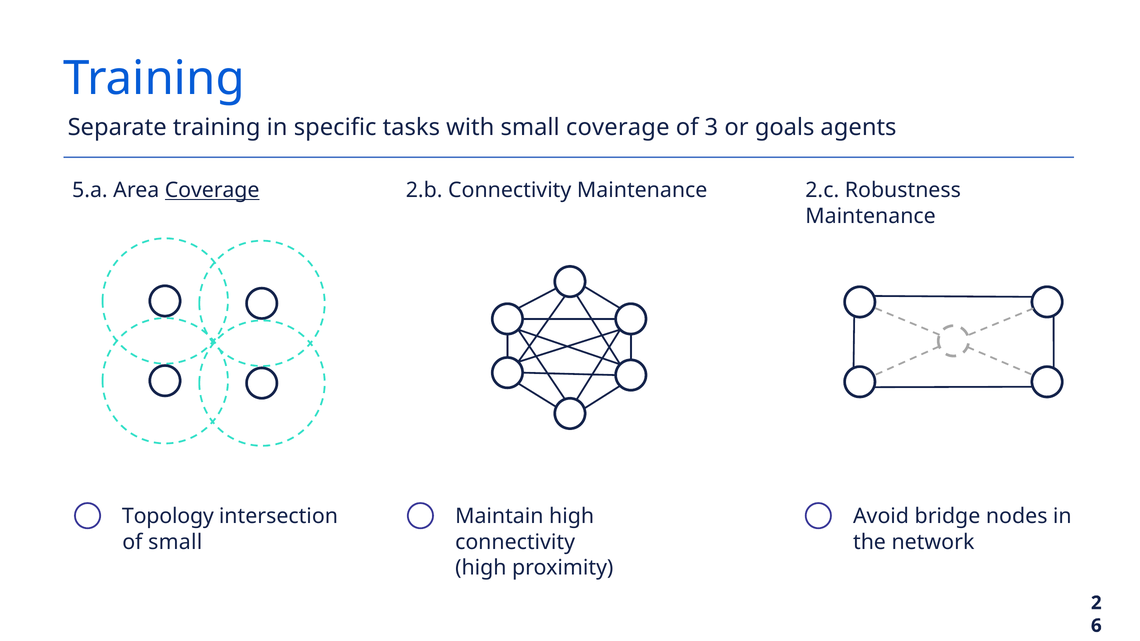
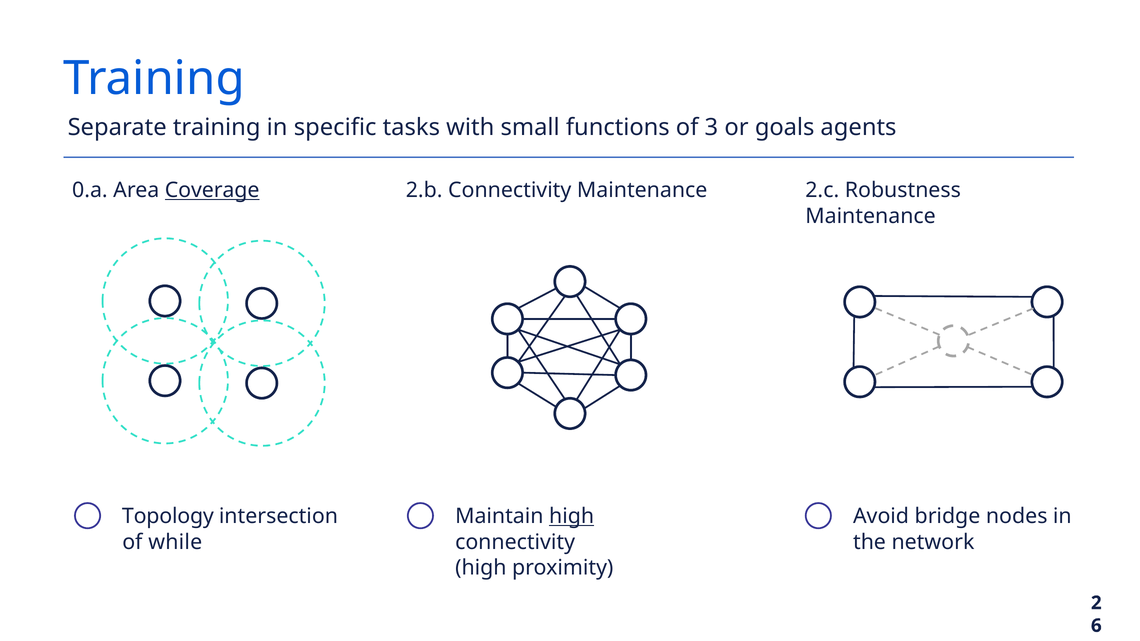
small coverage: coverage -> functions (618, 128)
5.a: 5.a -> 0.a (90, 190)
high underline: none -> present (572, 517)
of small: small -> while (175, 542)
